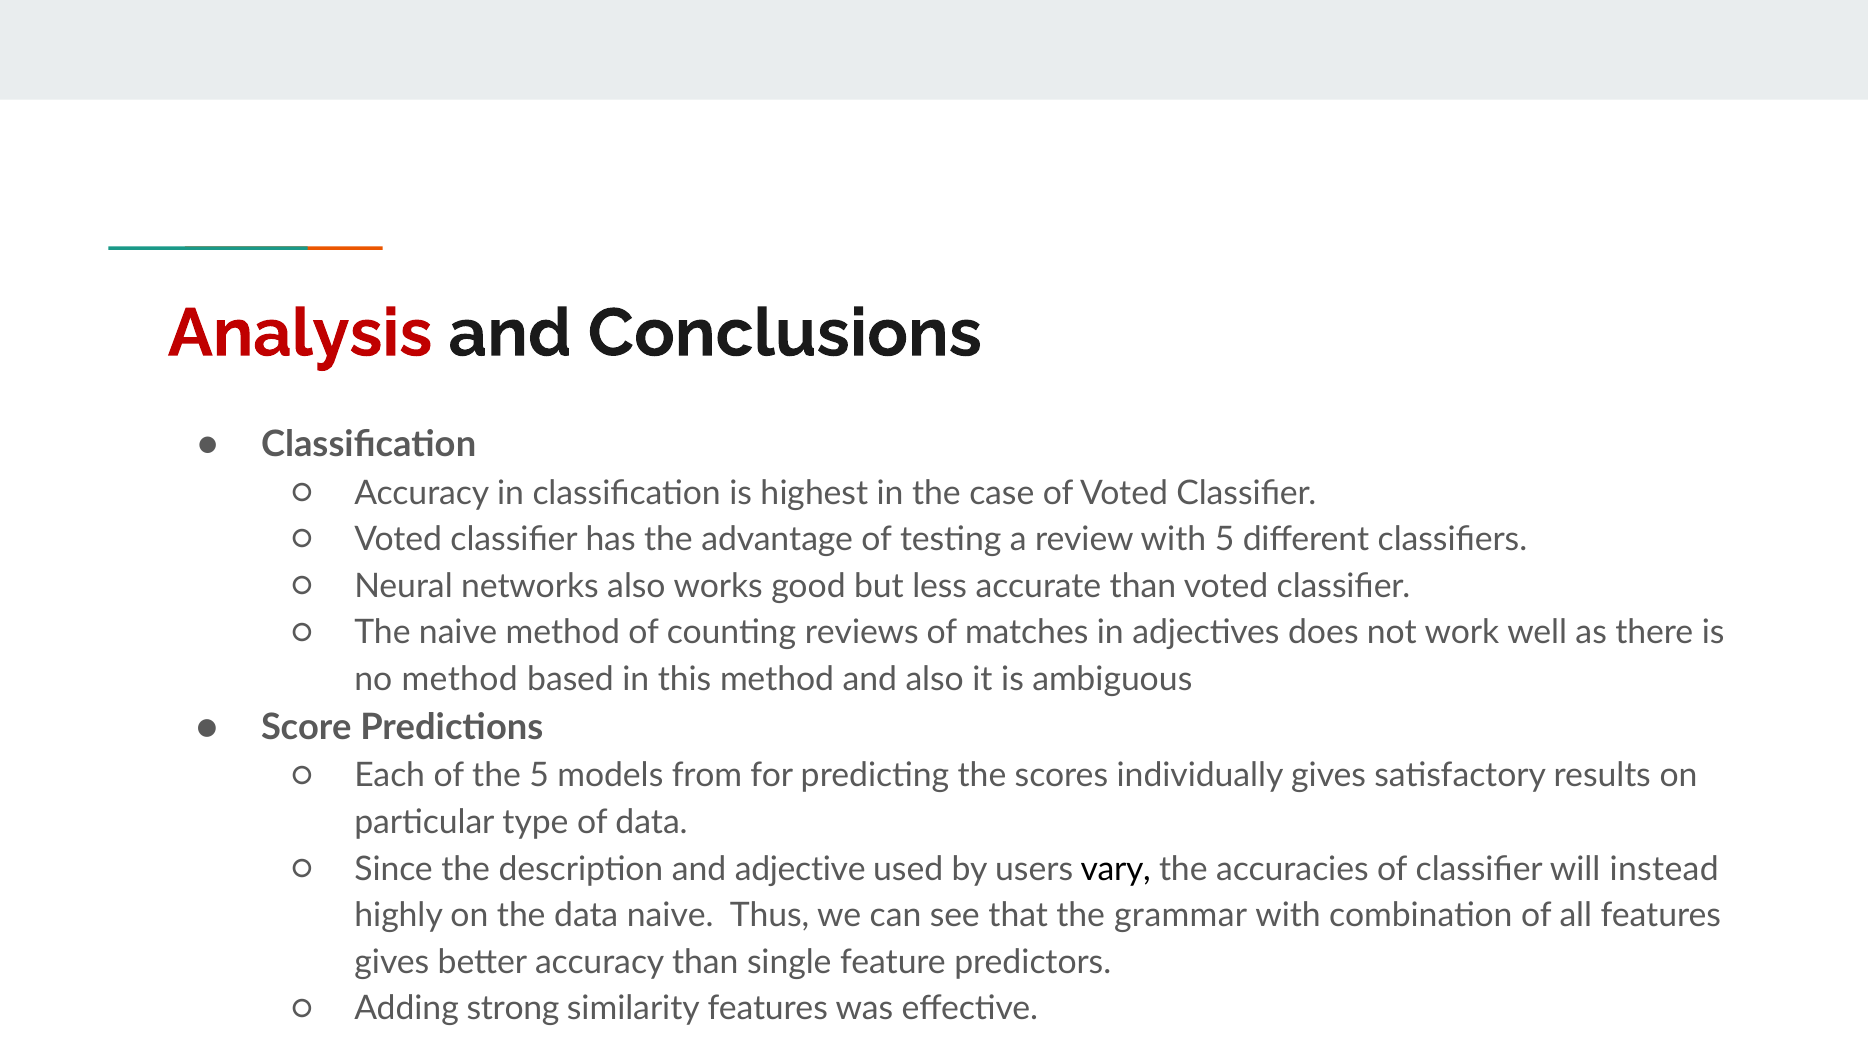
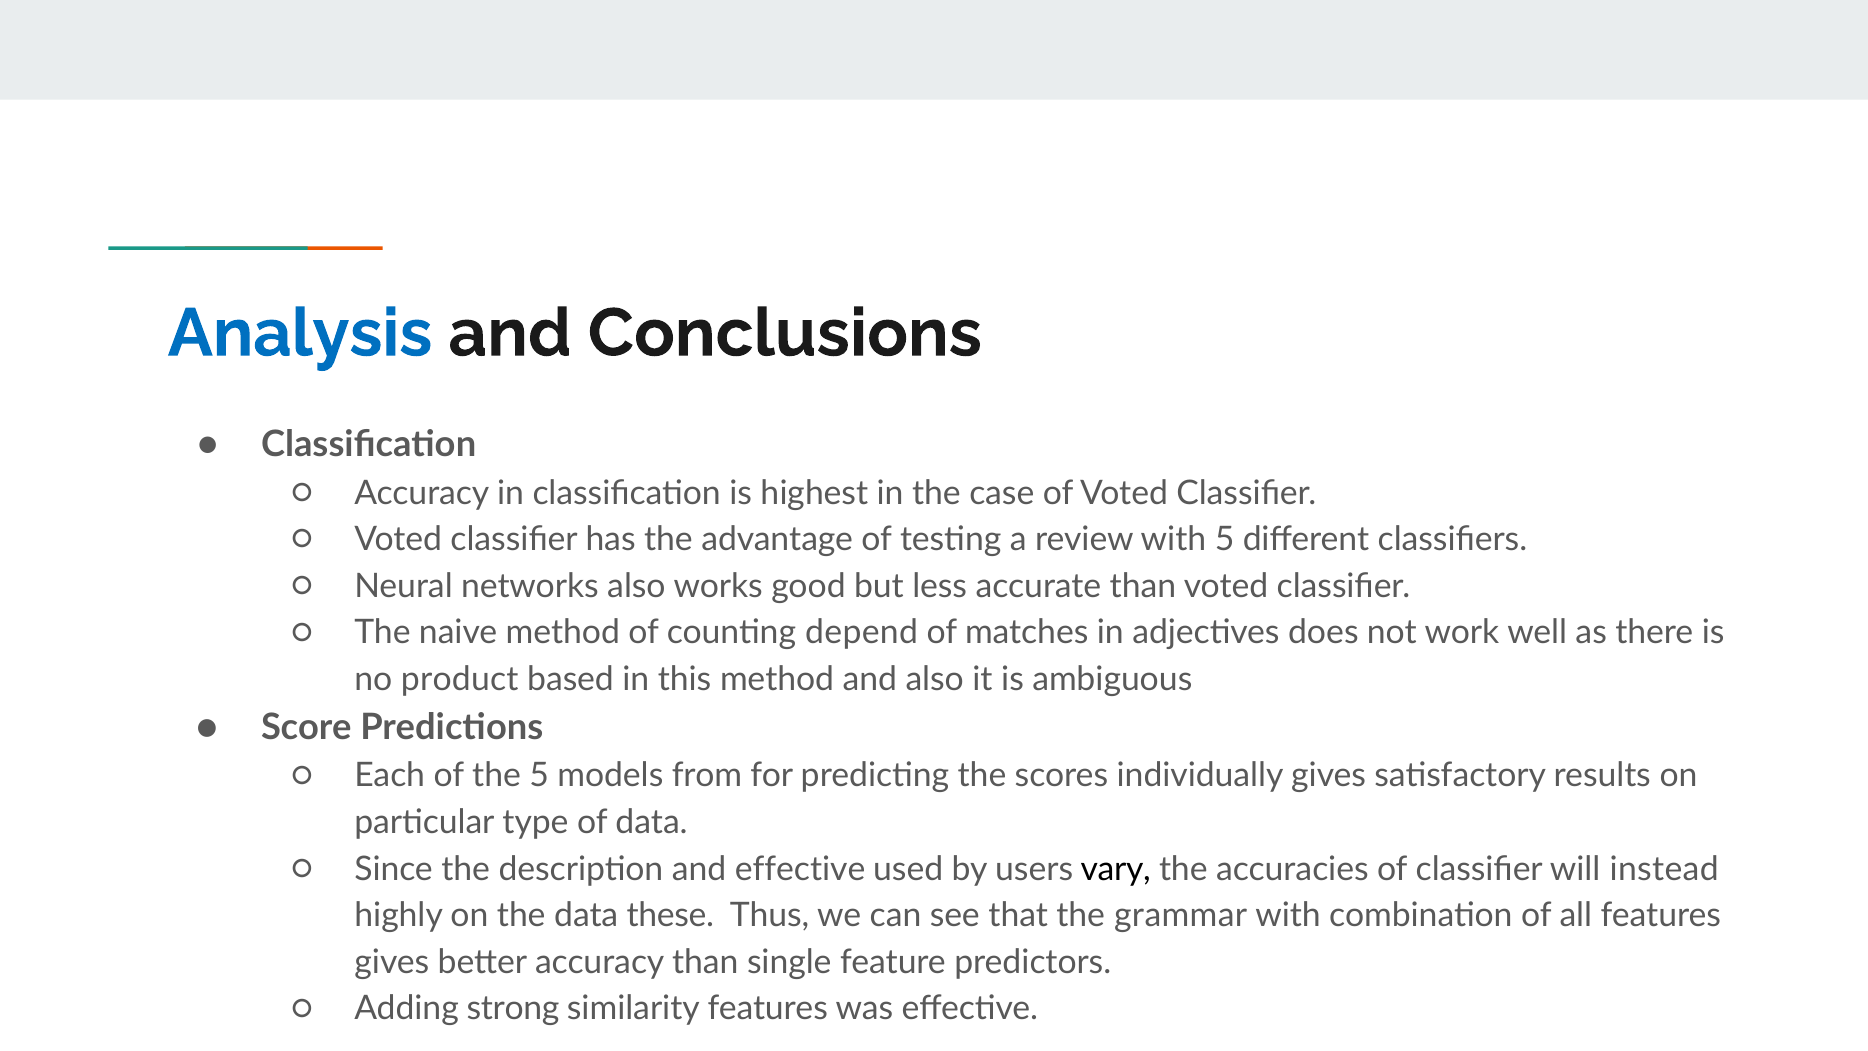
Analysis colour: red -> blue (300, 333)
reviews: reviews -> depend (862, 632)
no method: method -> product (460, 679)
and adjective: adjective -> effective (800, 869)
data naive: naive -> these (670, 915)
